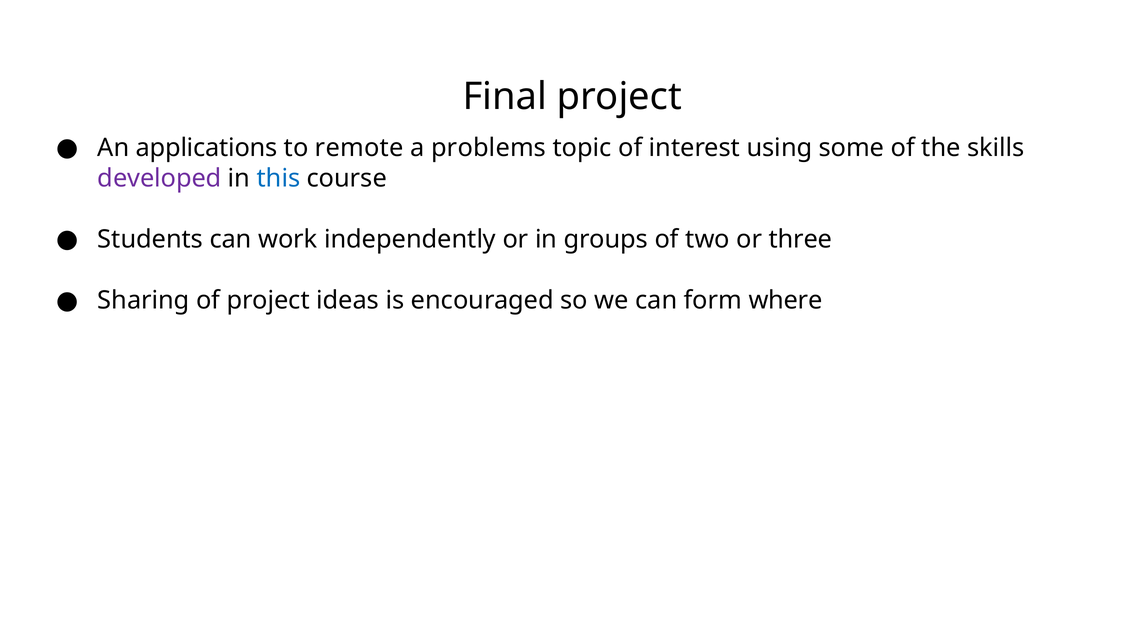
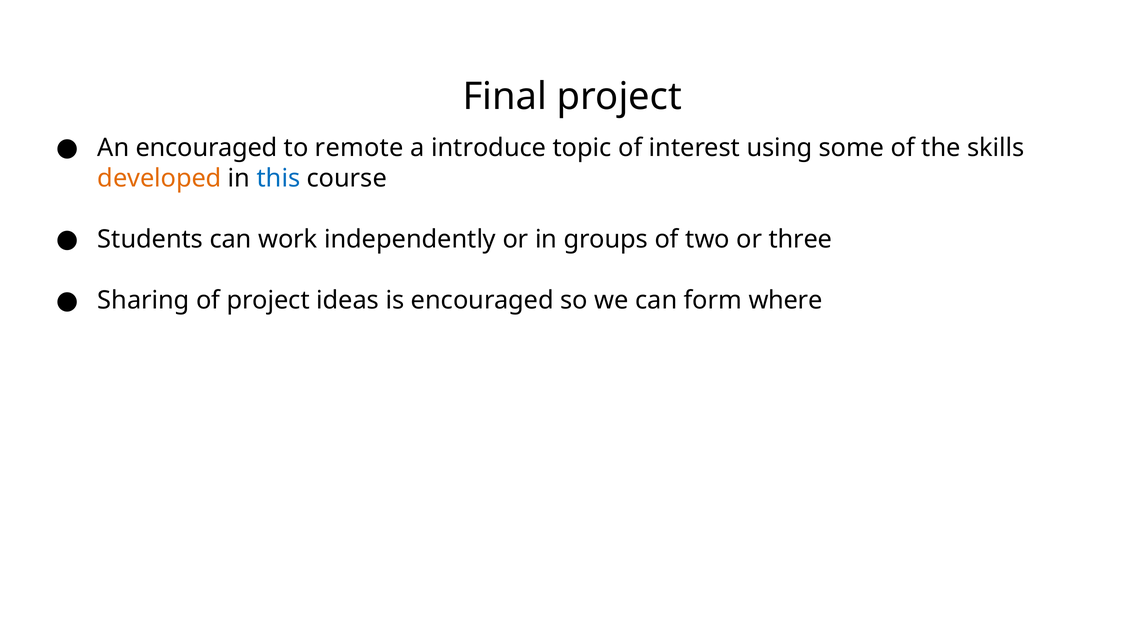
An applications: applications -> encouraged (207, 148)
problems: problems -> introduce (489, 148)
developed colour: purple -> orange (159, 179)
